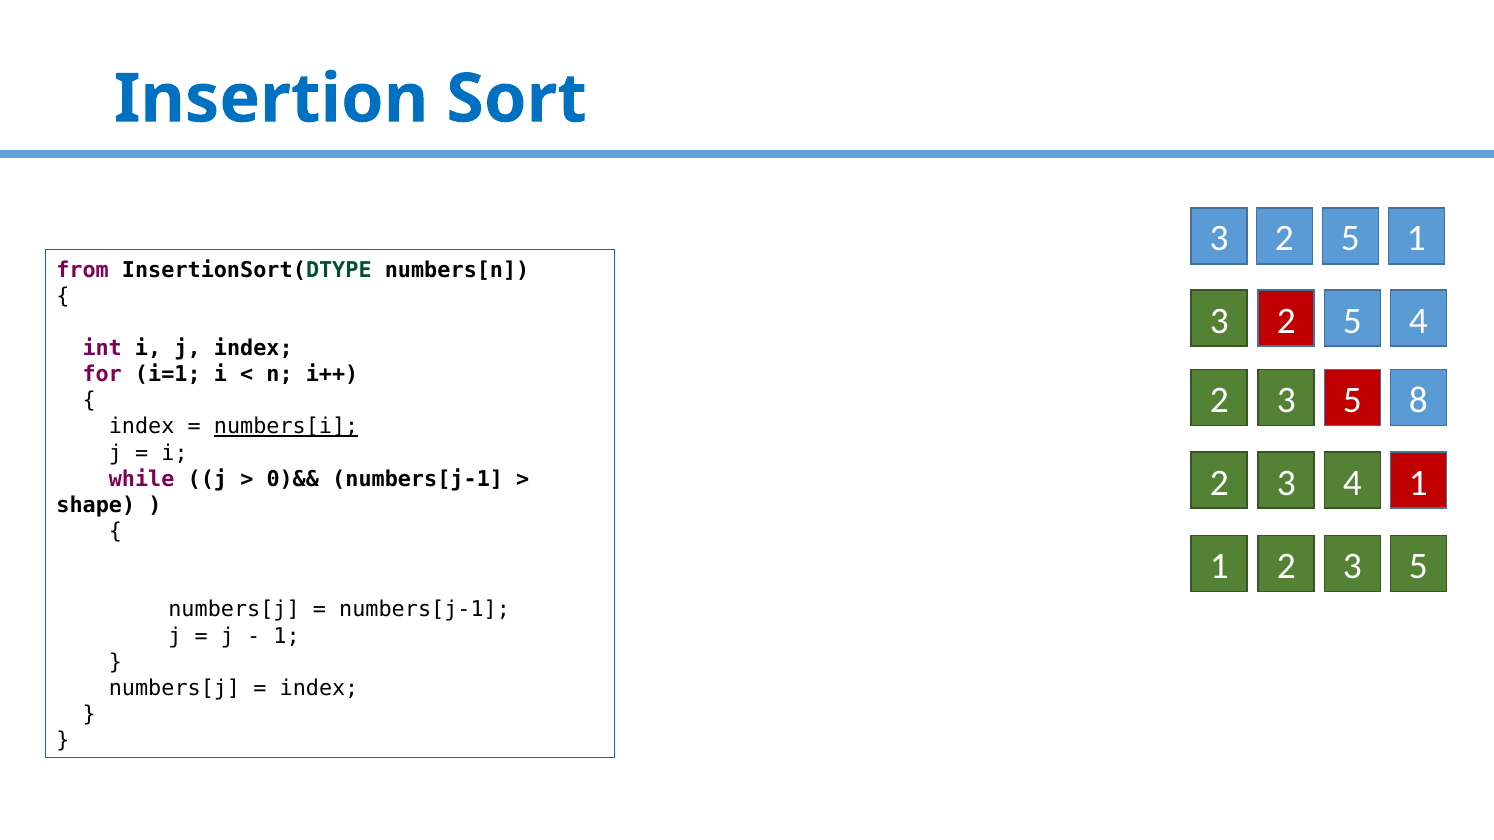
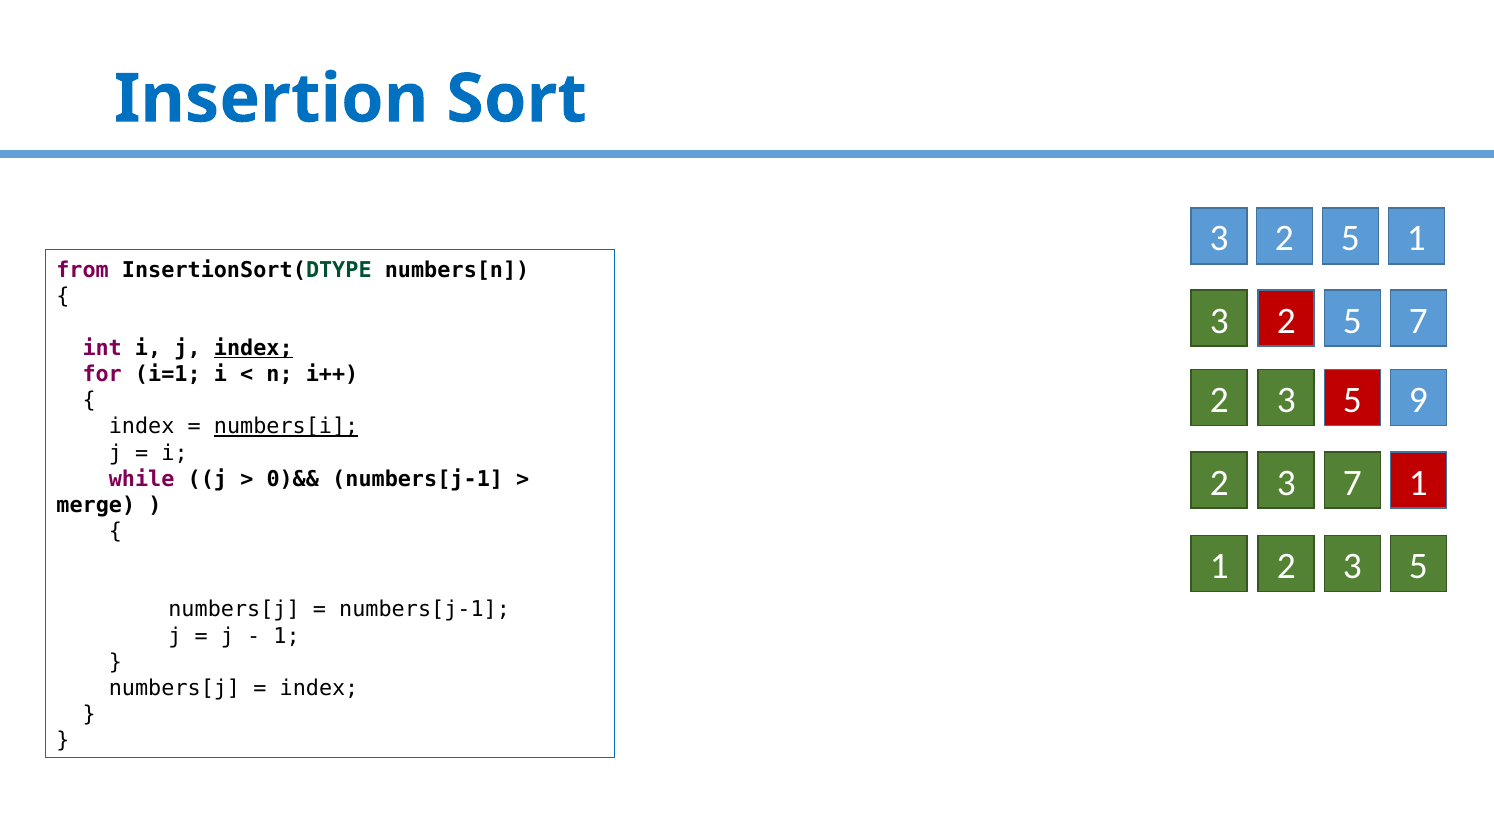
5 4: 4 -> 7 (1418, 321)
index underline: none -> present (253, 348)
8: 8 -> 9 (1418, 400)
3 4: 4 -> 7 (1352, 483)
shape: shape -> merge (96, 505)
